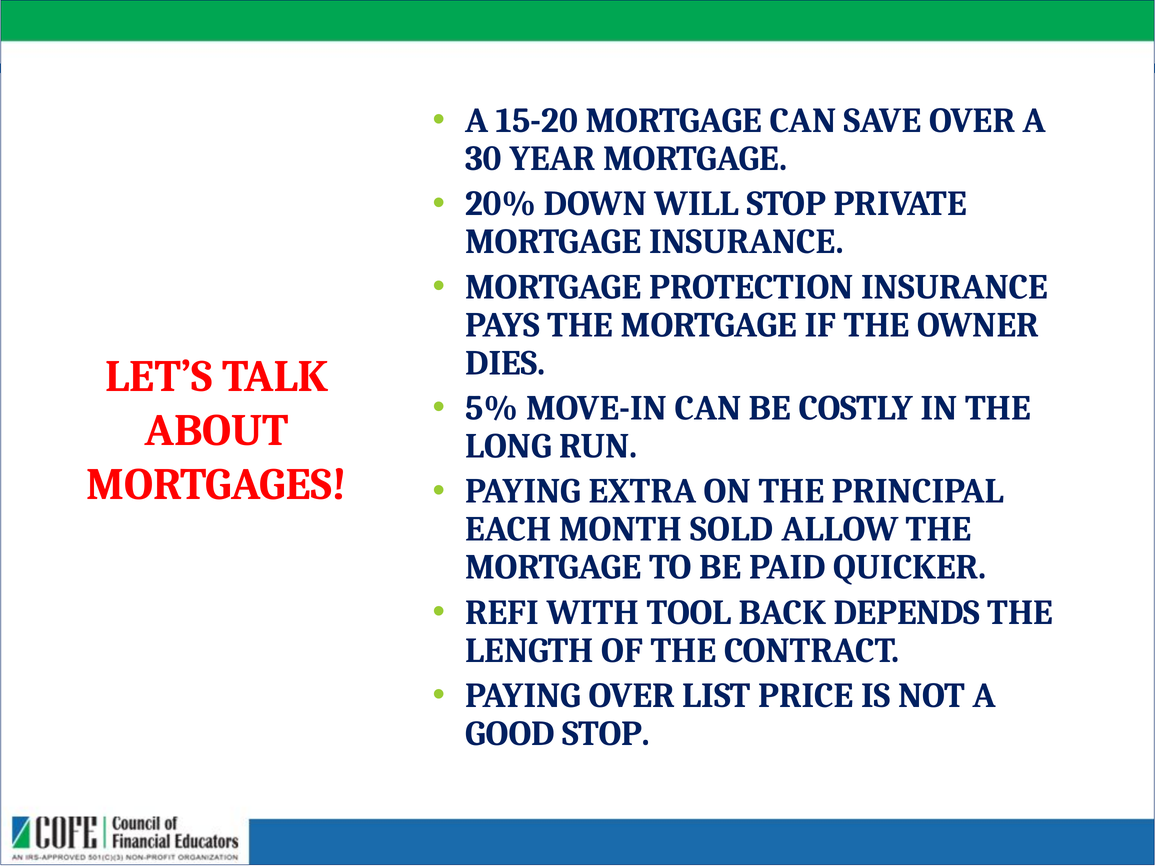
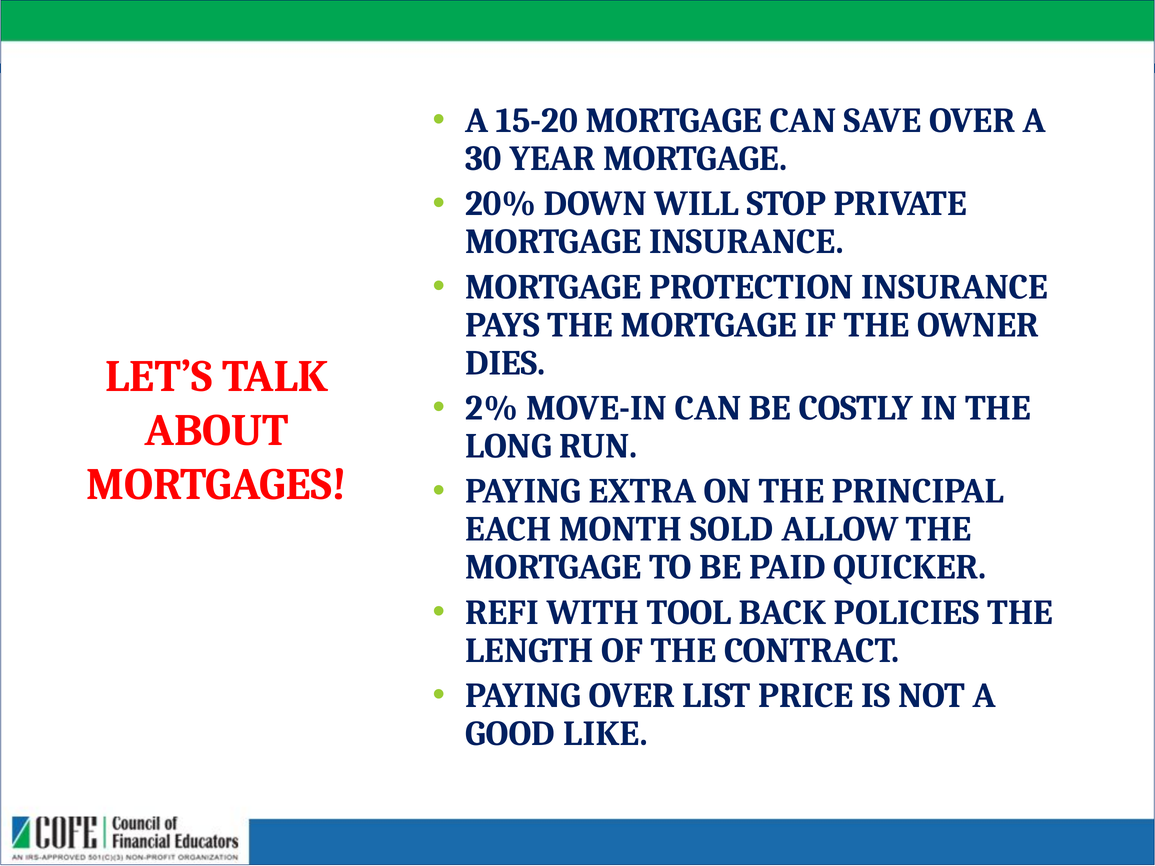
5%: 5% -> 2% (492, 408)
DEPENDS: DEPENDS -> POLICIES (907, 613)
GOOD STOP: STOP -> LIKE (606, 734)
